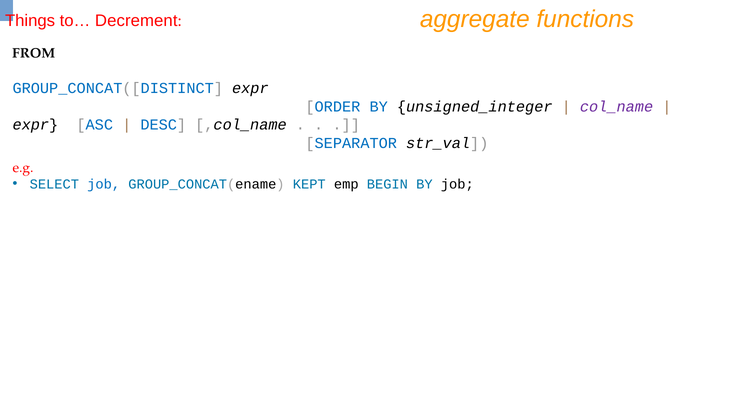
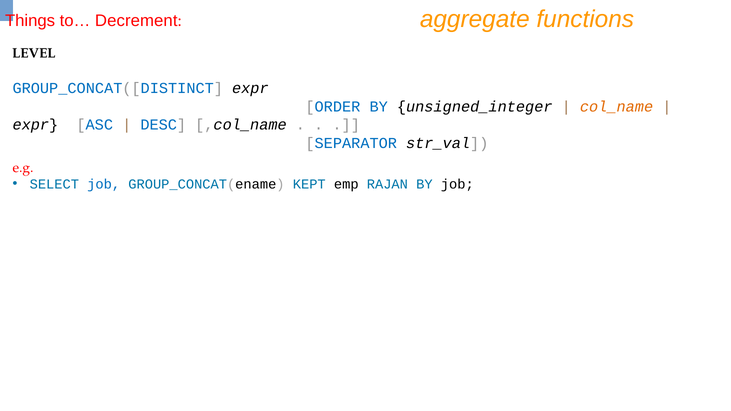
FROM: FROM -> LEVEL (34, 53)
col_name colour: purple -> orange (617, 107)
BEGIN: BEGIN -> RAJAN (387, 184)
